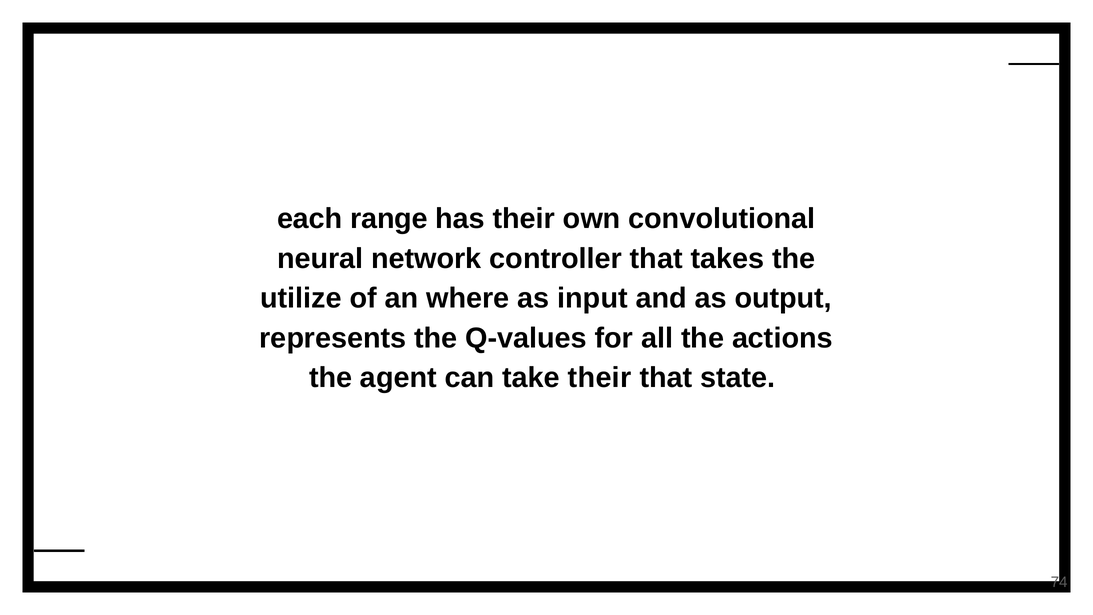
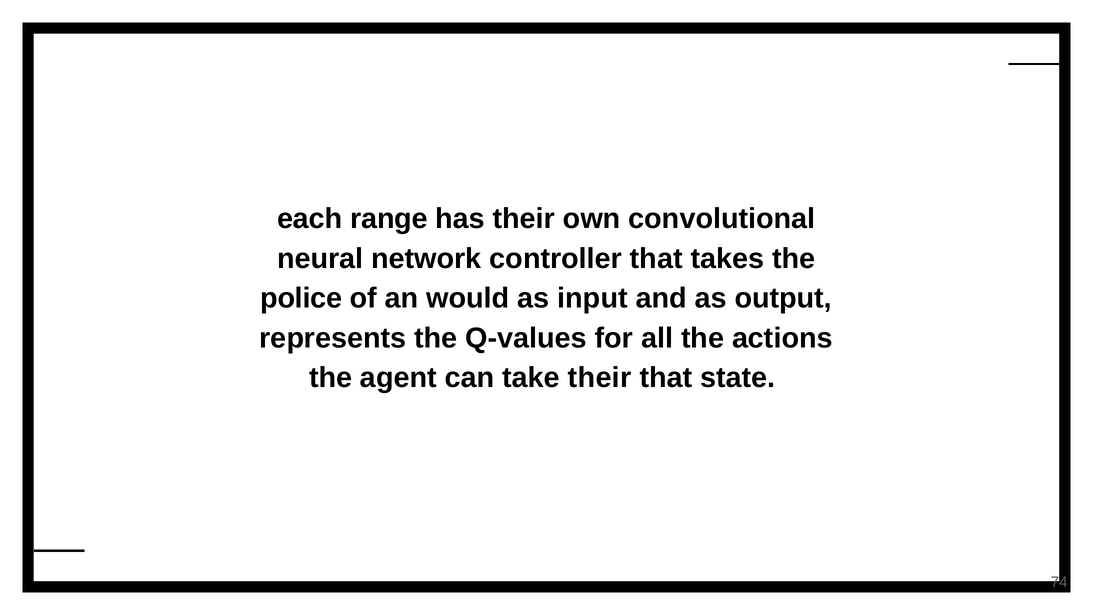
utilize: utilize -> police (301, 298)
where: where -> would (468, 298)
